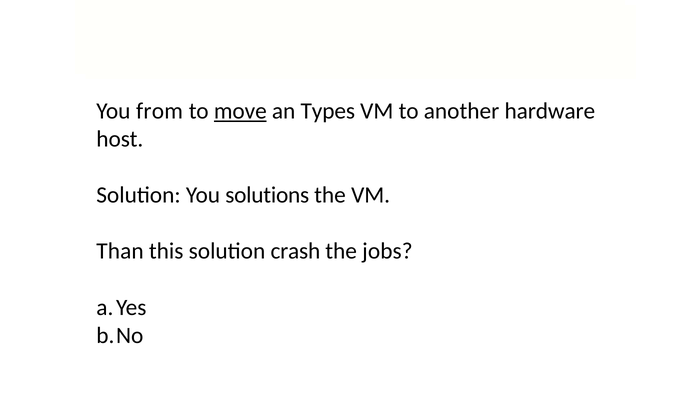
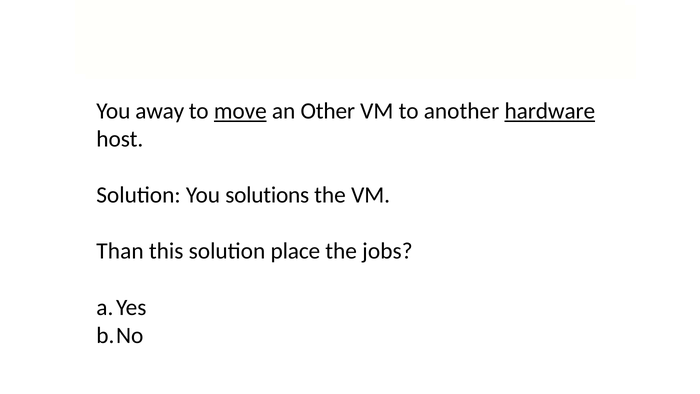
from: from -> away (160, 111)
Types: Types -> Other (328, 111)
hardware underline: none -> present (550, 111)
crash: crash -> place (295, 251)
